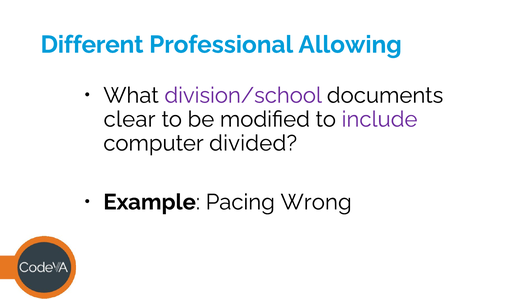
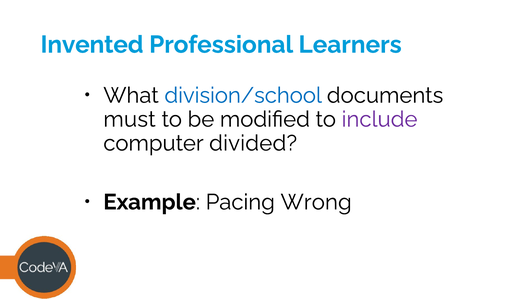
Different: Different -> Invented (92, 45)
Allowing: Allowing -> Learners (350, 45)
division/school colour: purple -> blue (243, 95)
clear: clear -> must (130, 119)
